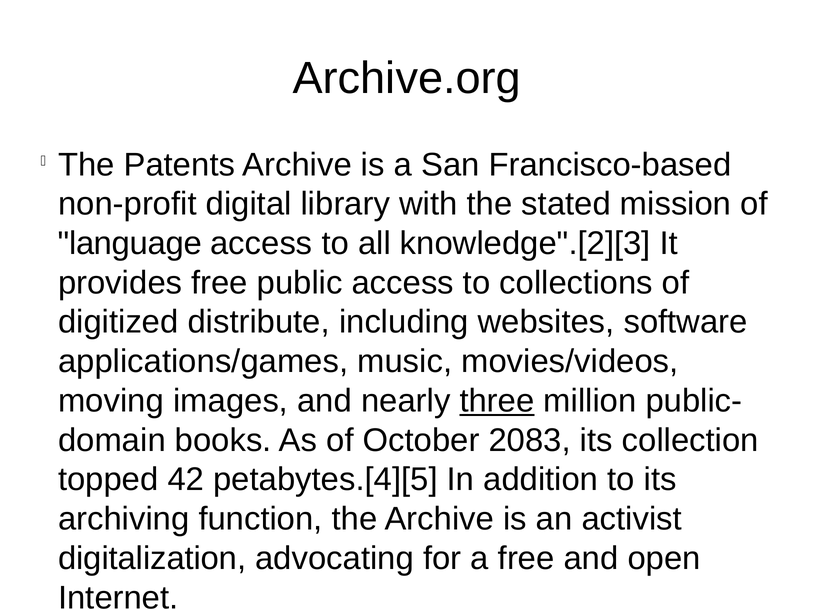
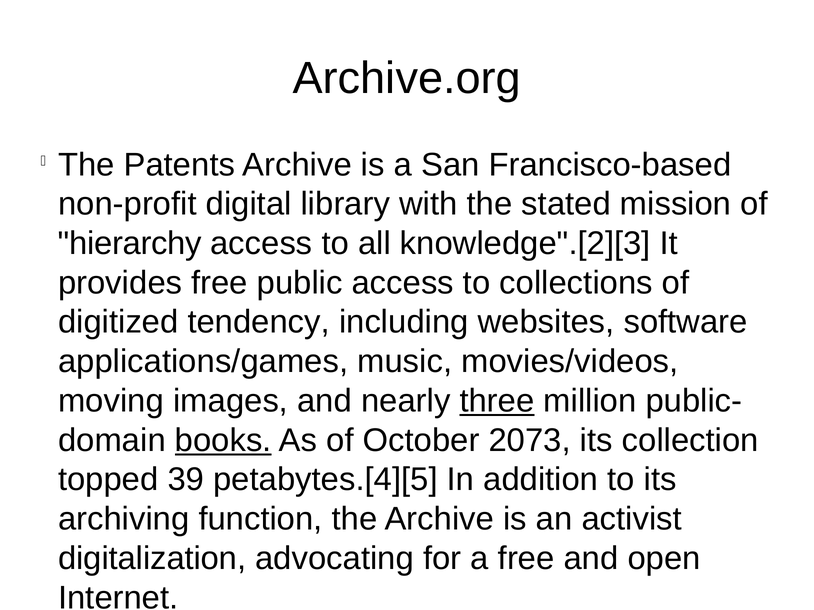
language: language -> hierarchy (130, 244)
distribute: distribute -> tendency (259, 322)
books underline: none -> present (223, 441)
2083: 2083 -> 2073 (530, 441)
42: 42 -> 39 (186, 480)
